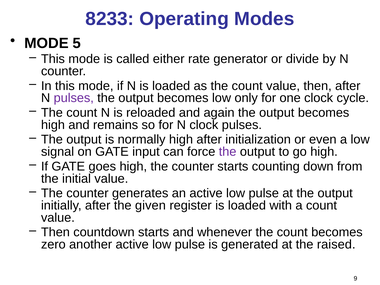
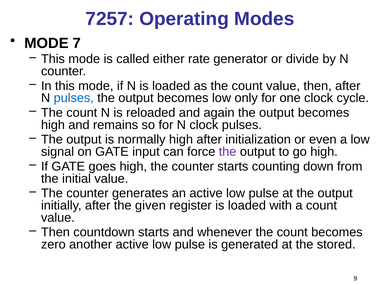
8233: 8233 -> 7257 (110, 19)
5: 5 -> 7 (77, 43)
pulses colour: purple -> blue (74, 98)
raised: raised -> stored (336, 244)
